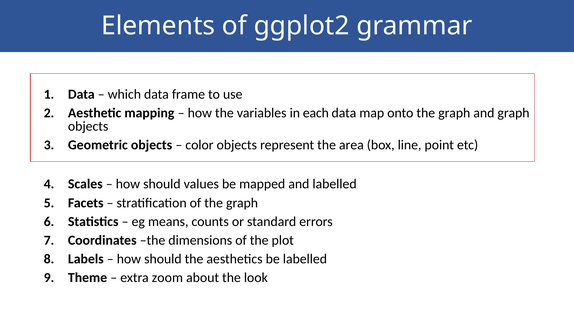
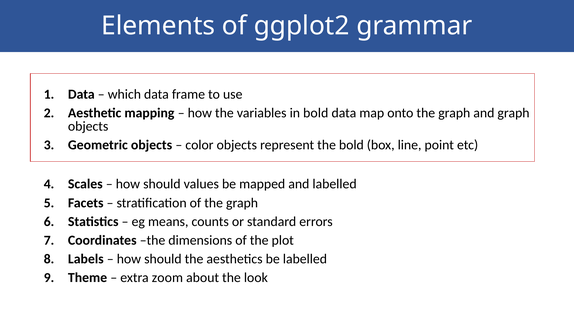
in each: each -> bold (316, 113)
the area: area -> bold (351, 145)
